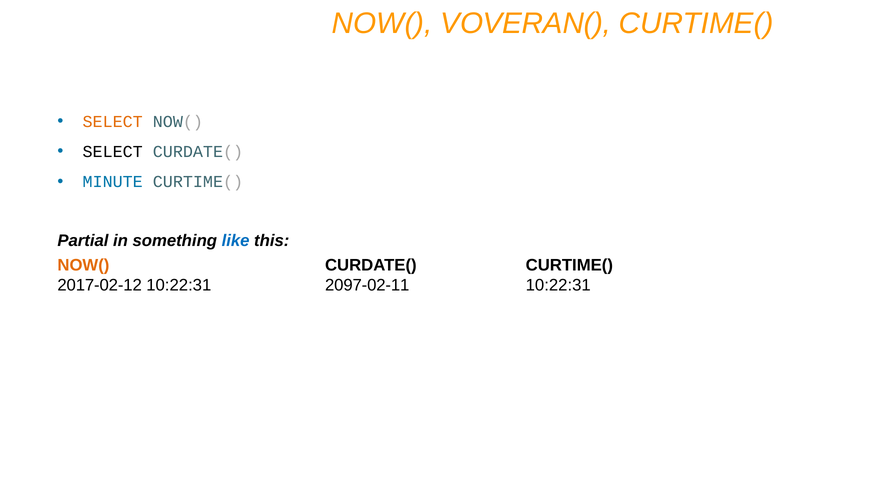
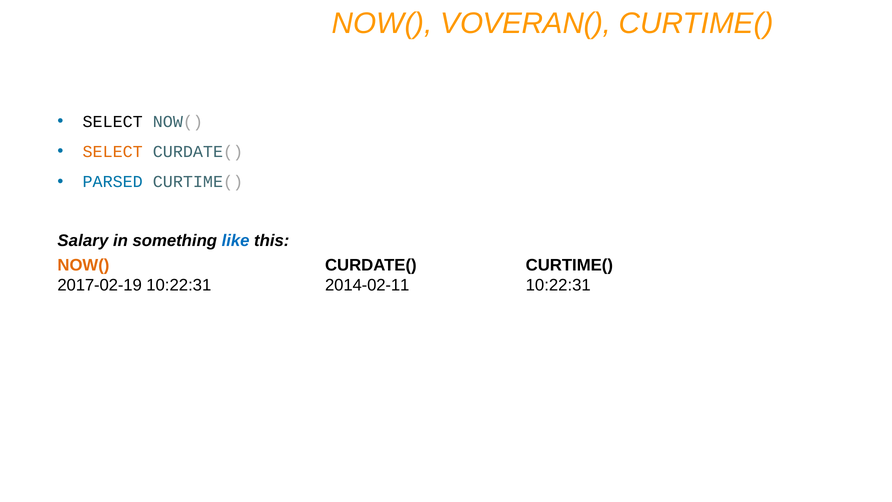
SELECT colour: orange -> black (113, 122)
SELECT colour: black -> orange (113, 152)
MINUTE: MINUTE -> PARSED (113, 182)
Partial: Partial -> Salary (83, 241)
2017-02-12: 2017-02-12 -> 2017-02-19 (100, 285)
2097-02-11: 2097-02-11 -> 2014-02-11 (367, 285)
